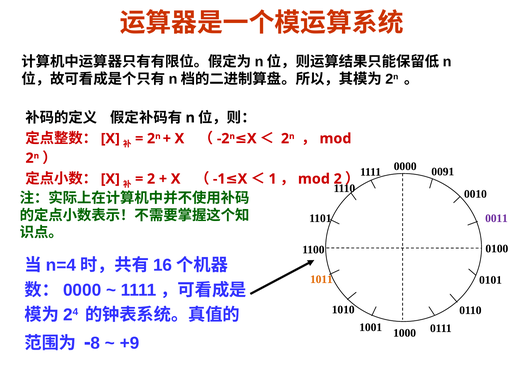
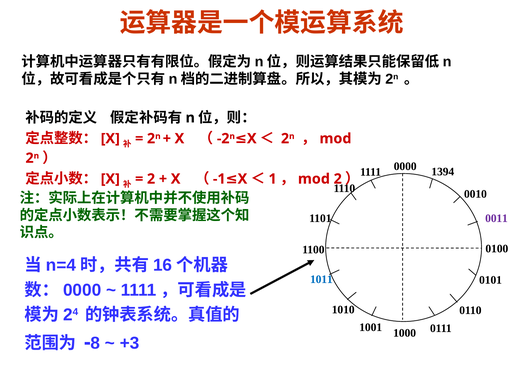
0091: 0091 -> 1394 (443, 172)
1011 colour: orange -> blue (321, 279)
+9: +9 -> +3 (129, 343)
